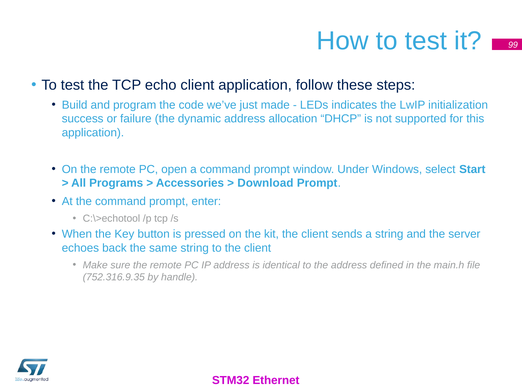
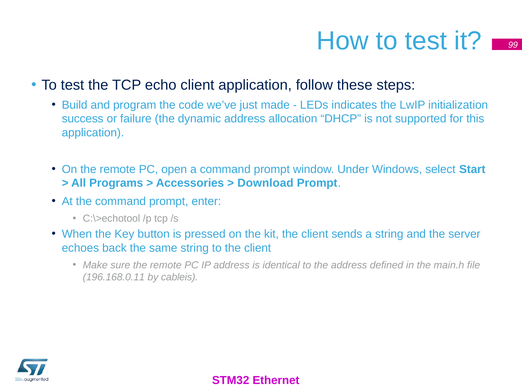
752.316.9.35: 752.316.9.35 -> 196.168.0.11 (114, 278)
handle: handle -> cableis (180, 278)
